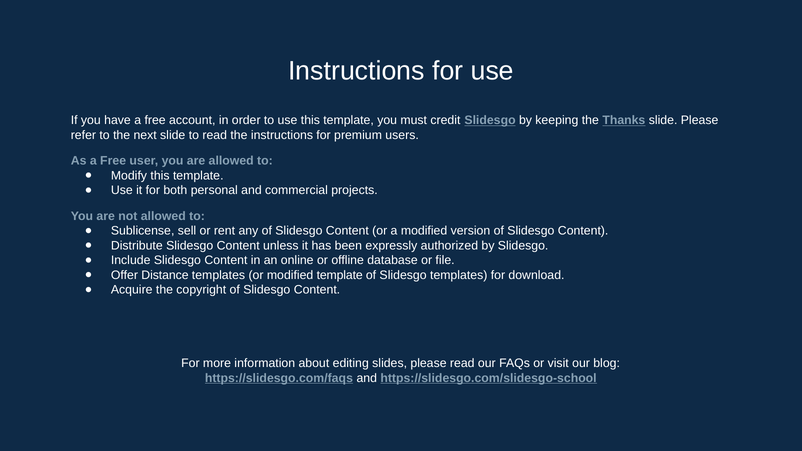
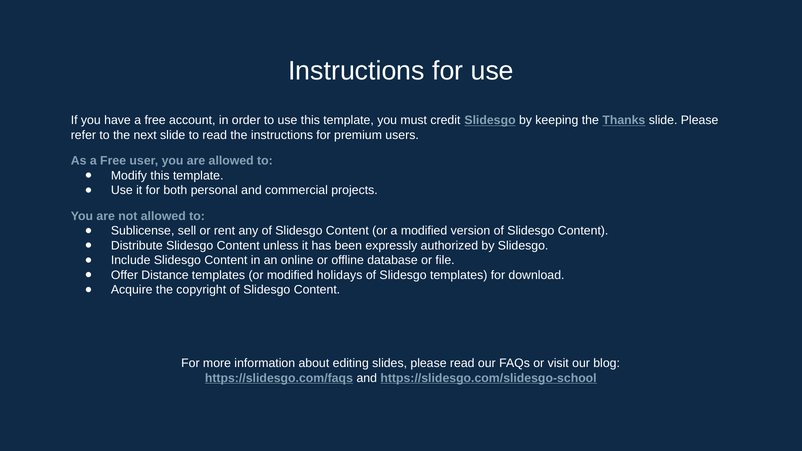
modified template: template -> holidays (340, 275)
